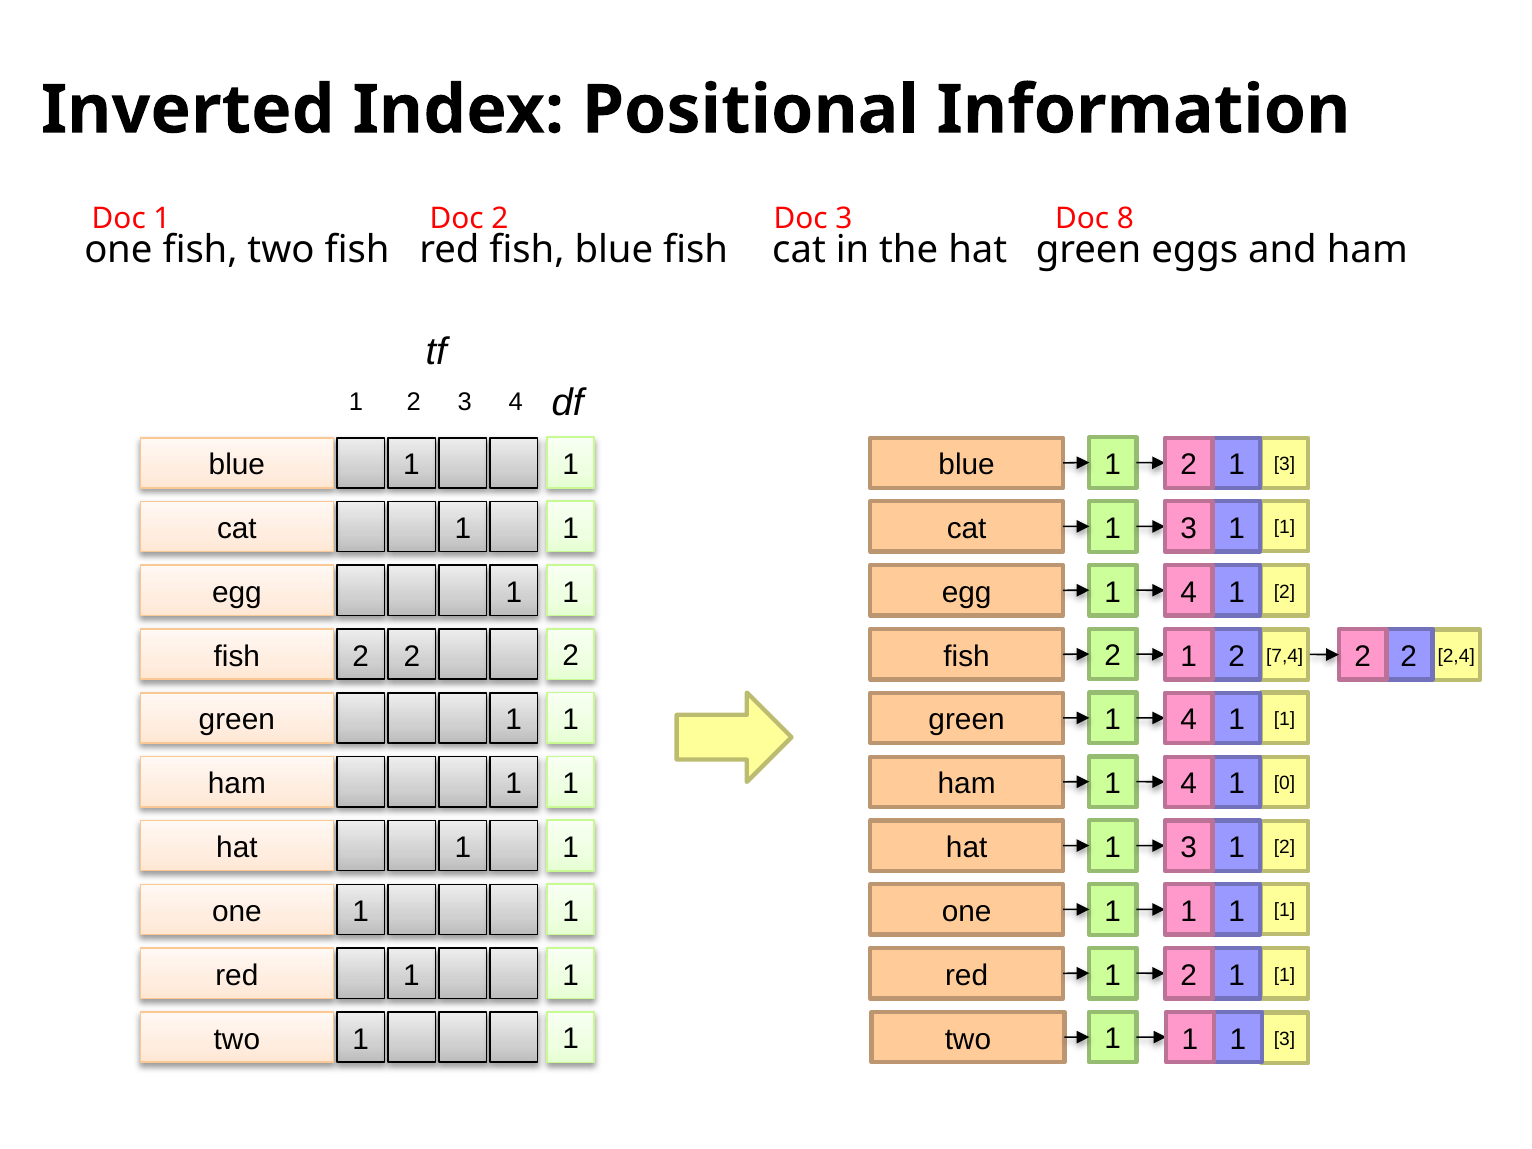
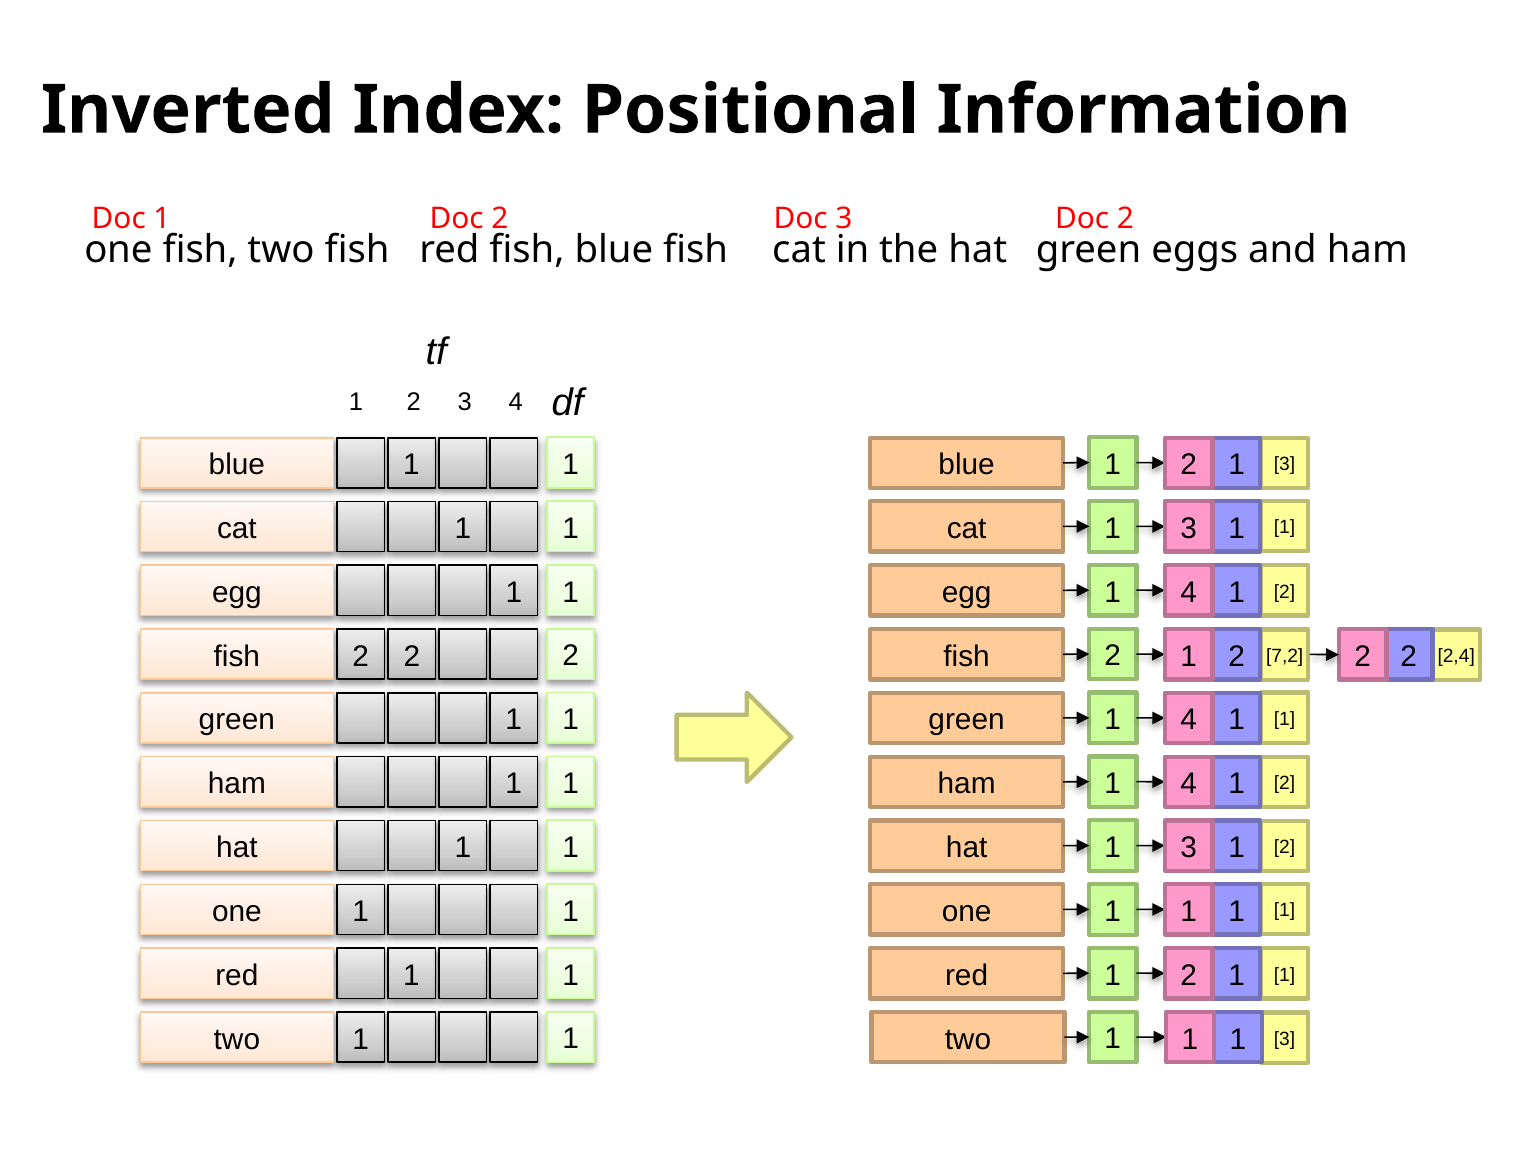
8: 8 -> 2 (1125, 219)
7,4: 7,4 -> 7,2 (1285, 656)
0: 0 -> 2 (1285, 783)
